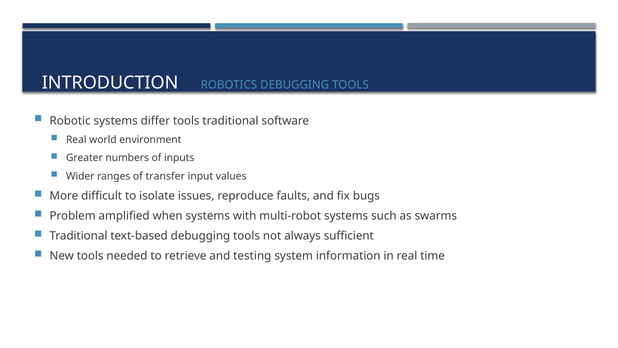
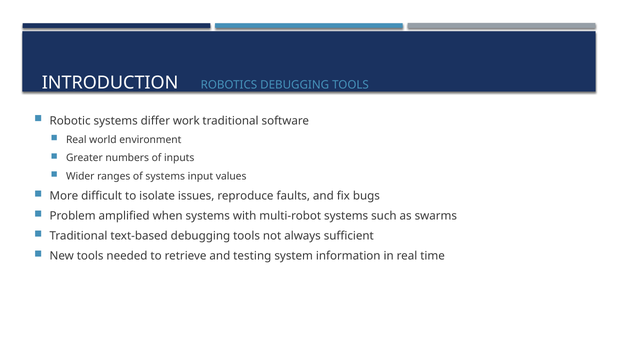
differ tools: tools -> work (186, 121)
of transfer: transfer -> systems (165, 176)
